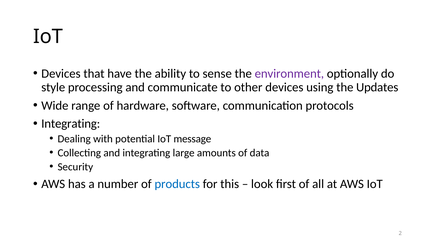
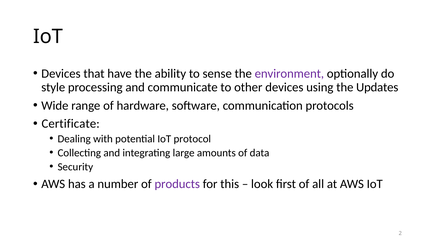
Integrating: Integrating -> Certificate (71, 124)
message: message -> protocol (192, 139)
products colour: blue -> purple (177, 184)
